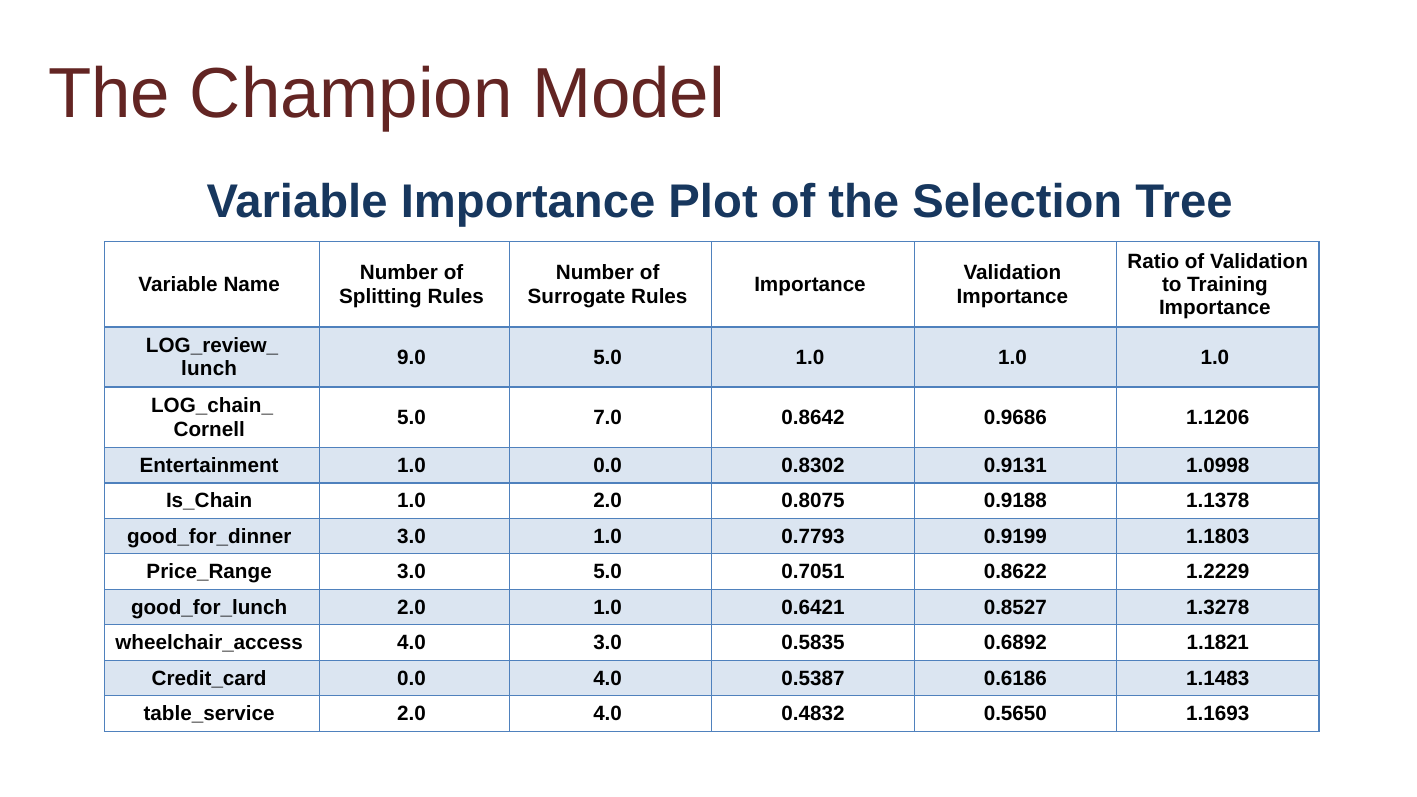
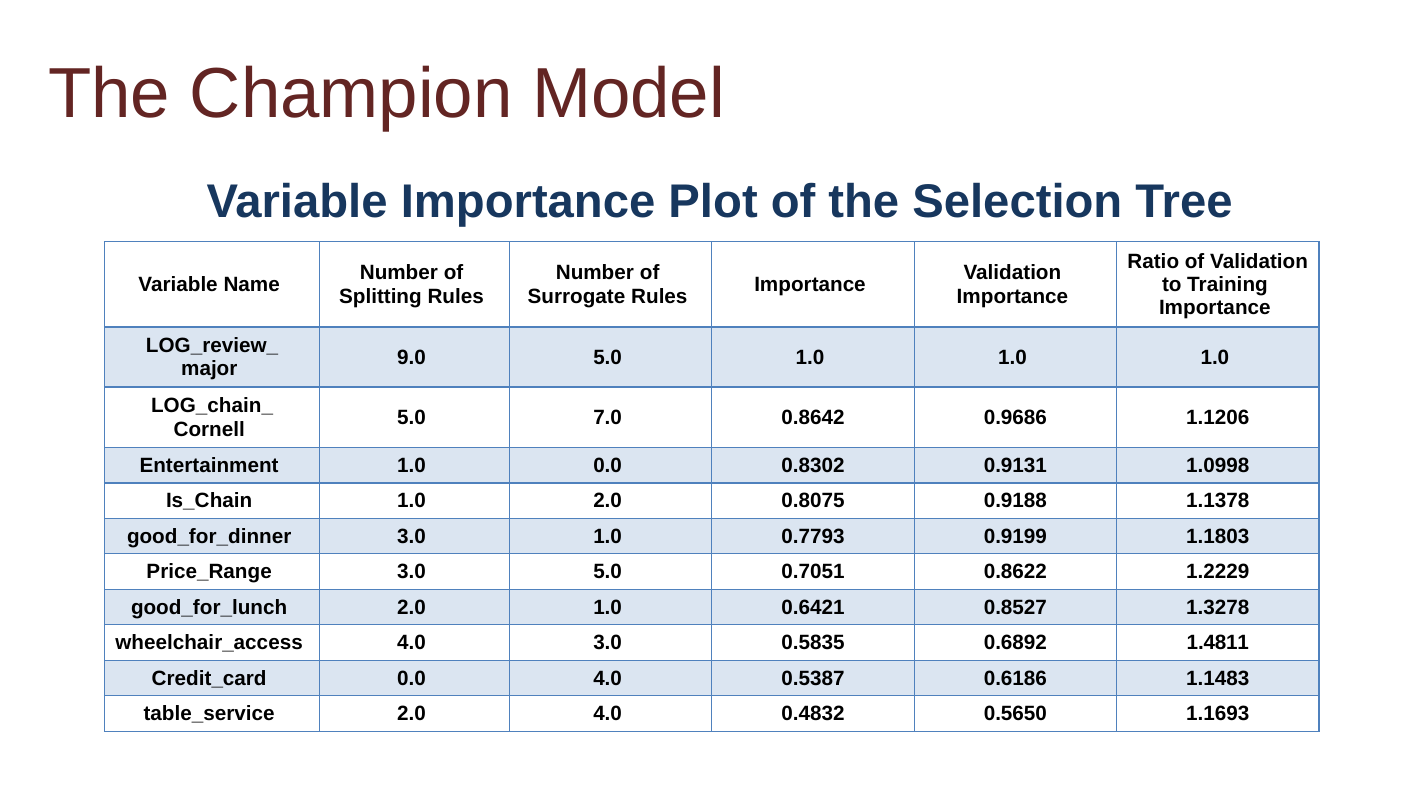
lunch: lunch -> major (209, 369)
1.1821: 1.1821 -> 1.4811 (1218, 643)
